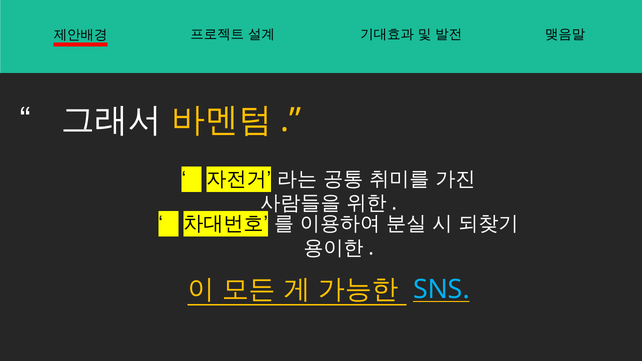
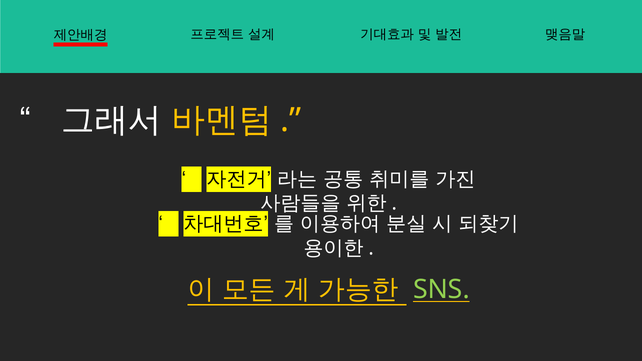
SNS colour: light blue -> light green (441, 289)
